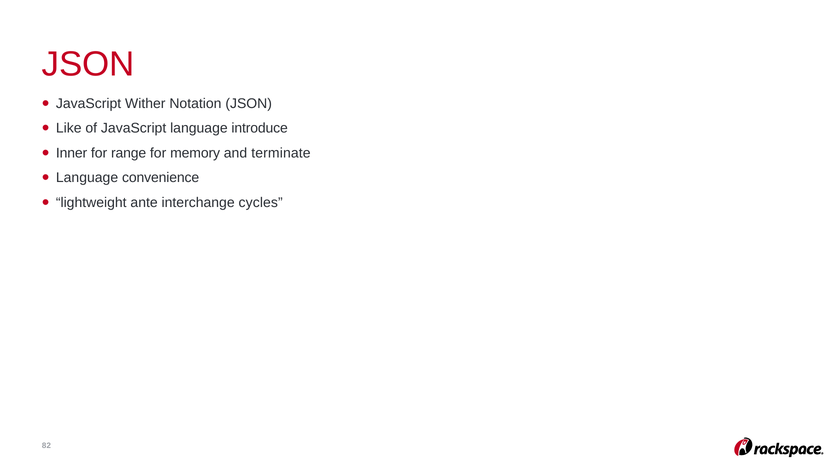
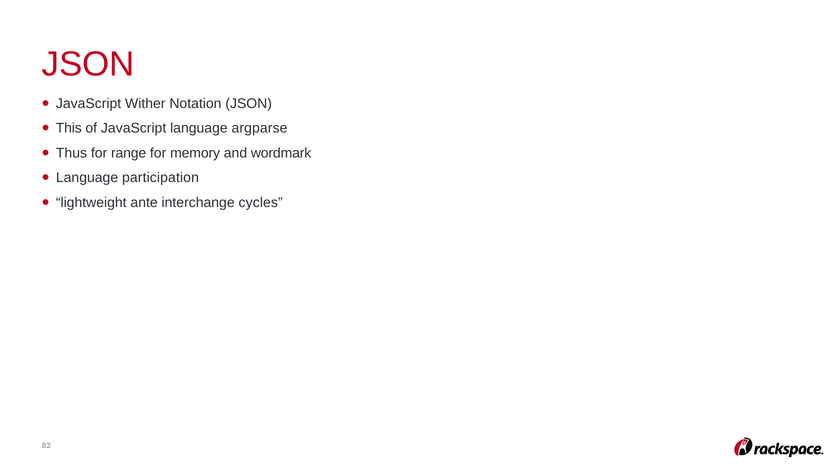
Like: Like -> This (69, 128)
introduce: introduce -> argparse (260, 128)
Inner: Inner -> Thus (71, 153)
terminate: terminate -> wordmark (281, 153)
convenience: convenience -> participation (160, 178)
